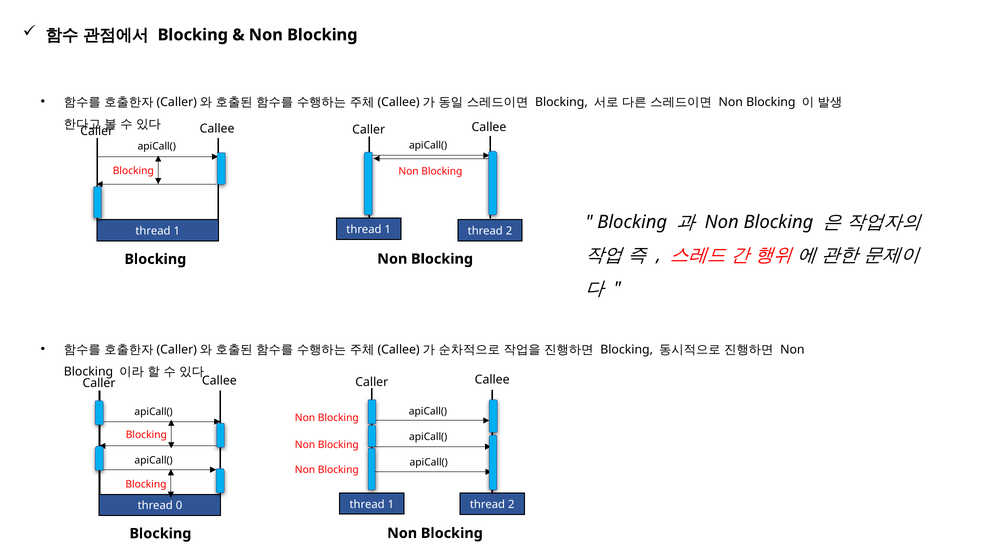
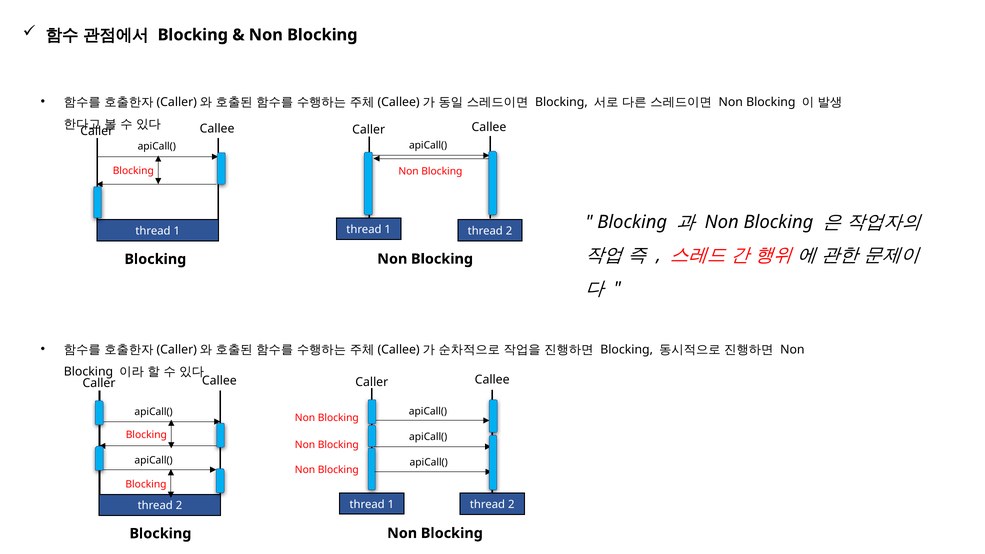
0: 0 -> 2 (179, 506)
